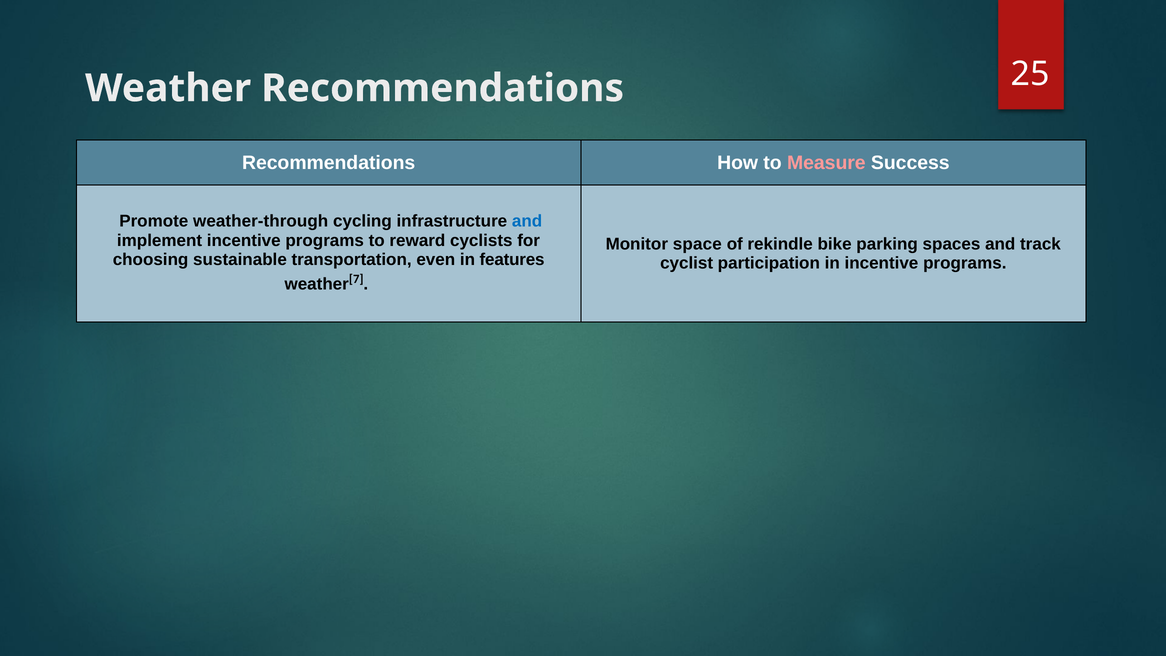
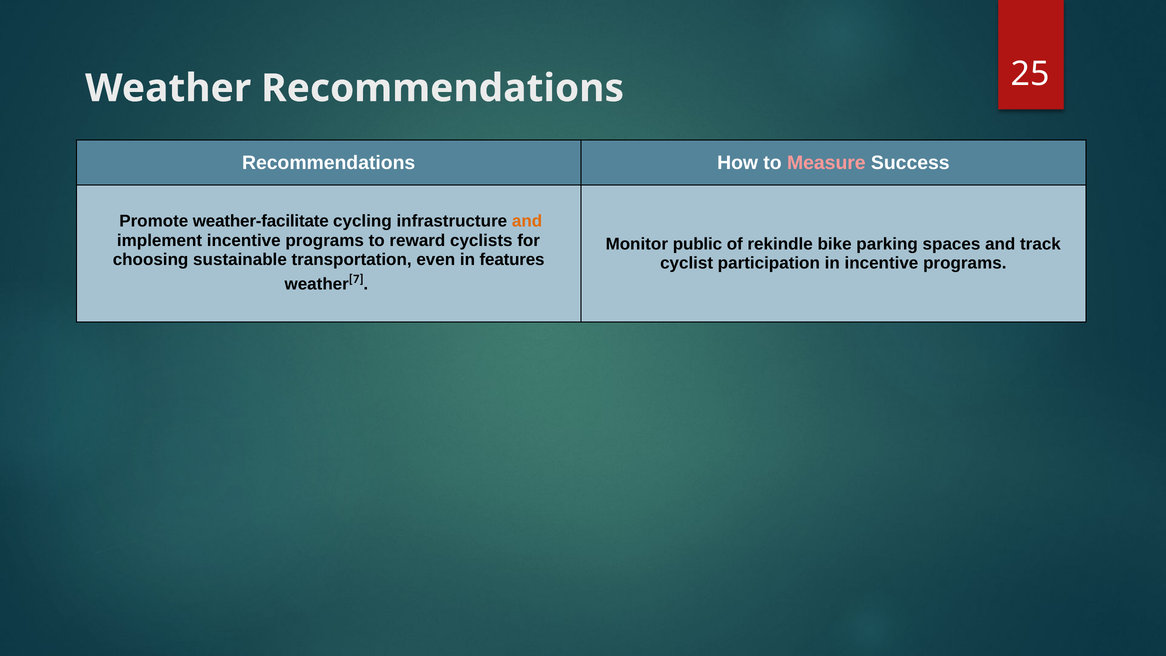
weather-through: weather-through -> weather-facilitate (261, 221)
and colour: blue -> orange (527, 221)
space: space -> public (697, 244)
